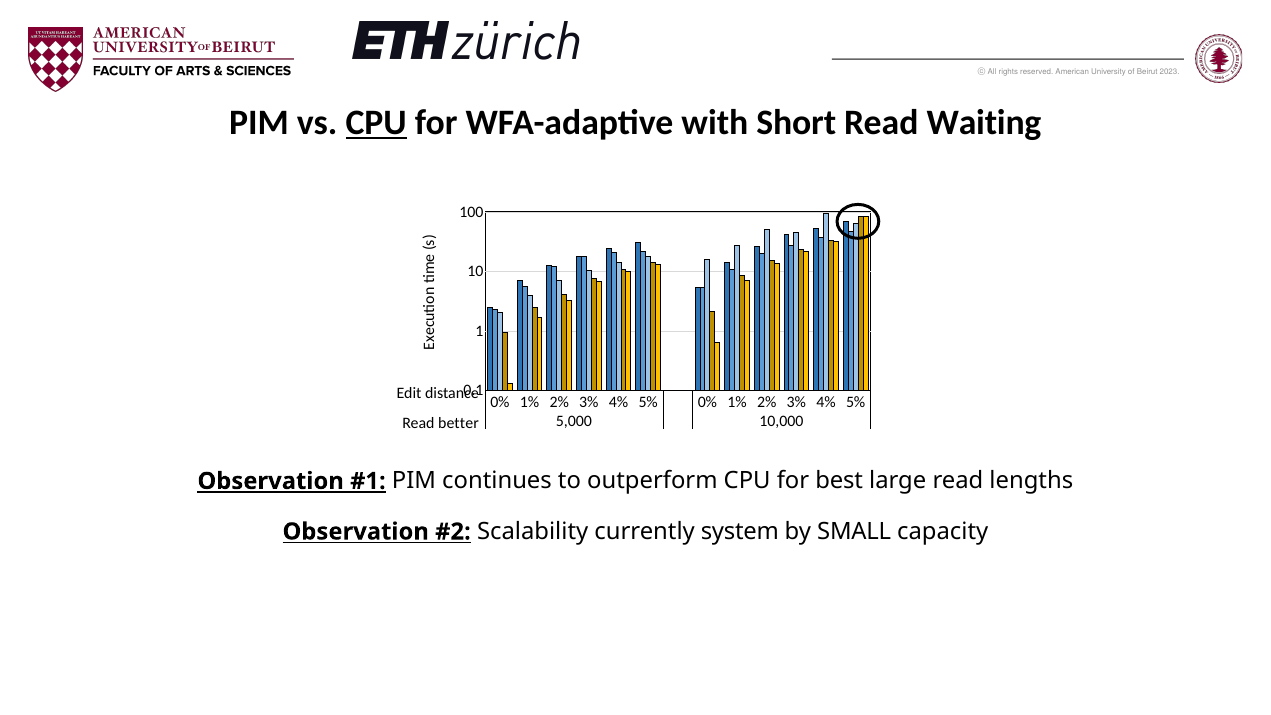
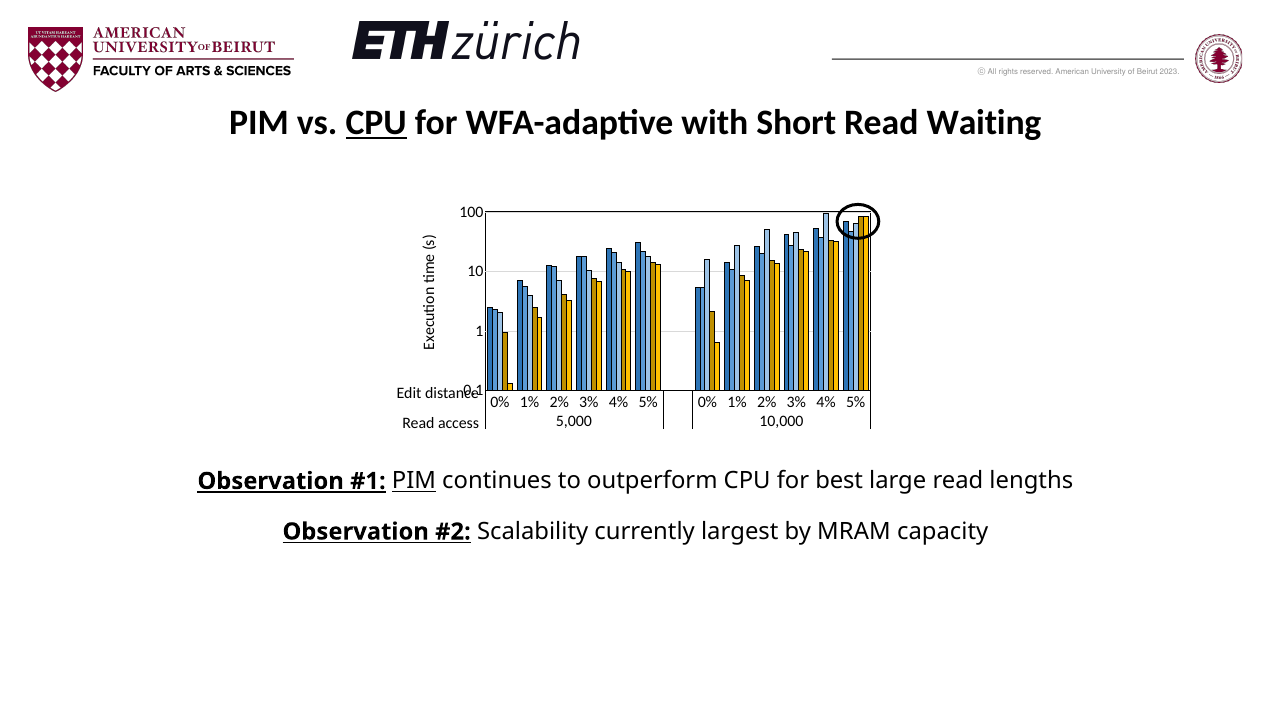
better: better -> access (459, 423)
PIM underline: none -> present (414, 481)
system: system -> largest (740, 532)
SMALL: SMALL -> MRAM (854, 532)
